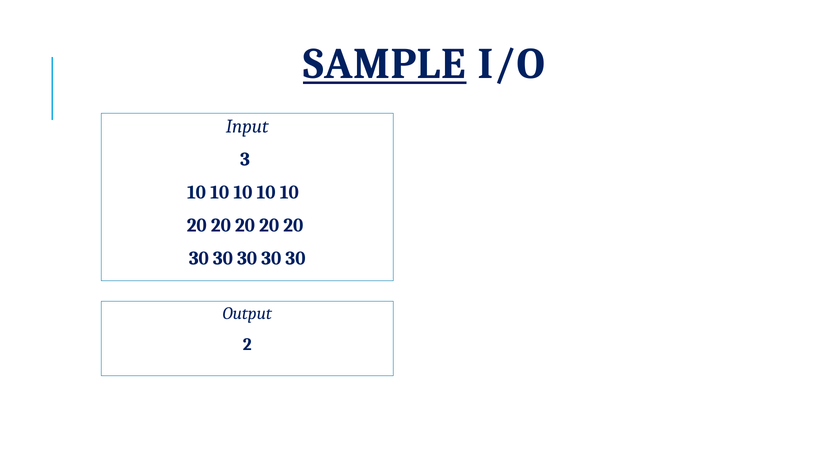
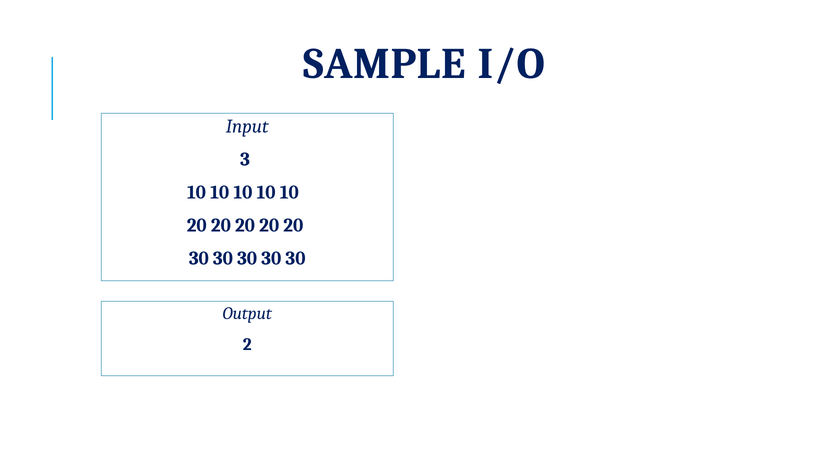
SAMPLE underline: present -> none (384, 64)
